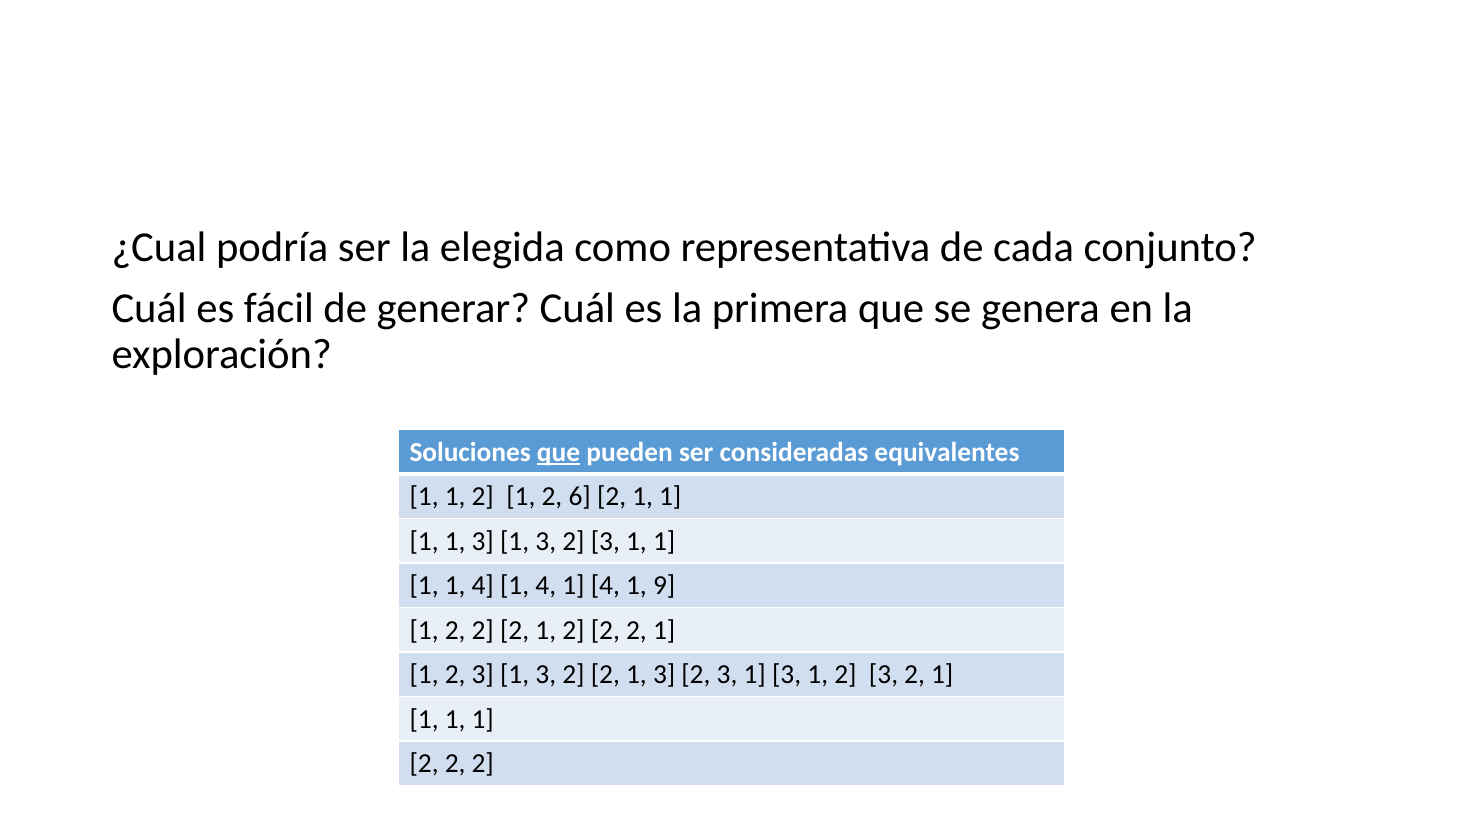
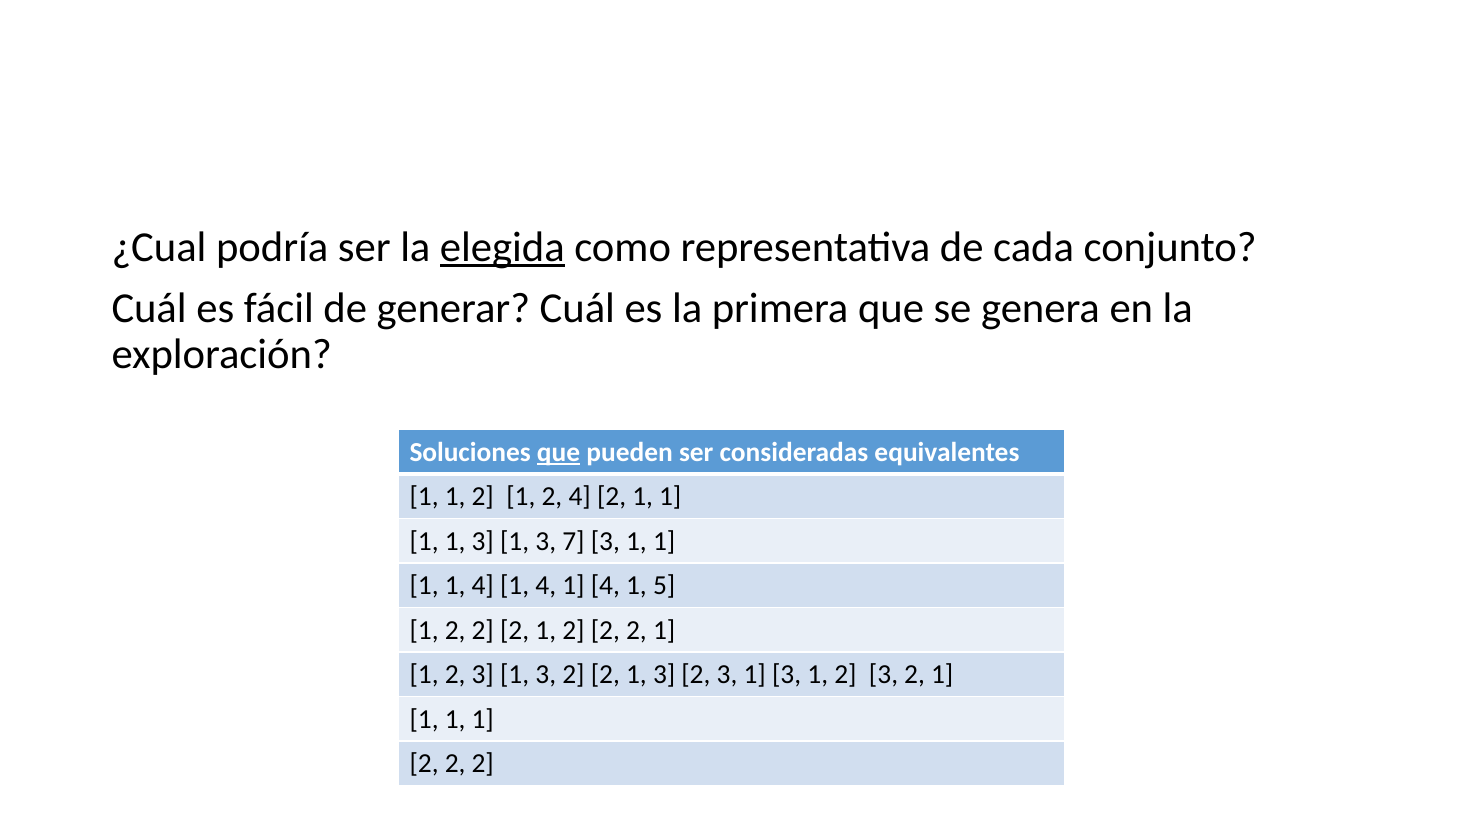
elegida underline: none -> present (502, 247)
2 6: 6 -> 4 (580, 497)
2: 2 -> 7 (573, 541)
9: 9 -> 5 (664, 586)
